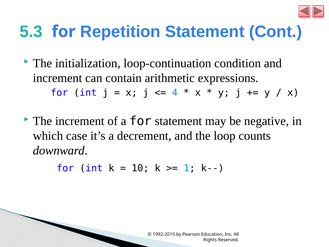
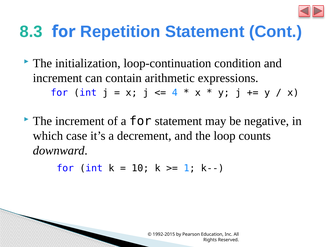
5.3: 5.3 -> 8.3 (31, 32)
